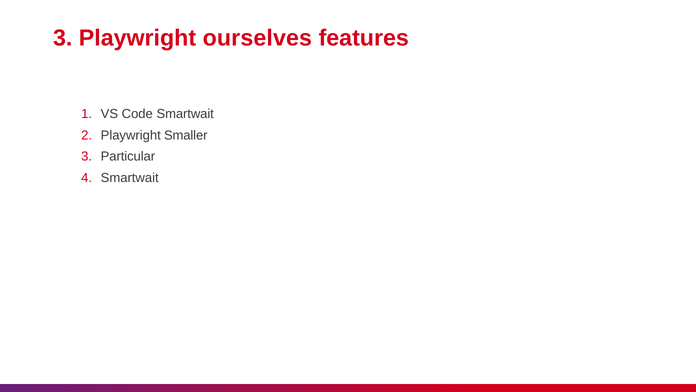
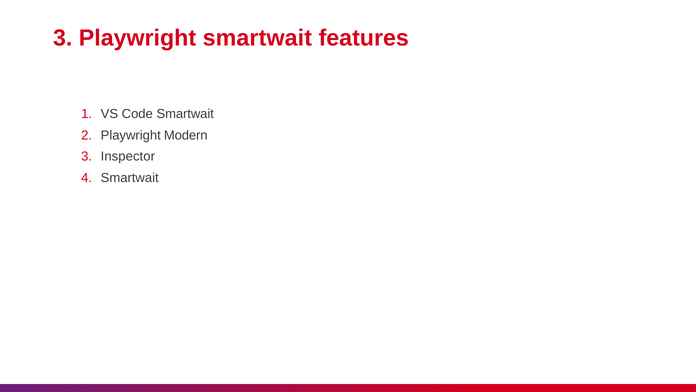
Playwright ourselves: ourselves -> smartwait (257, 38)
Smaller: Smaller -> Modern (186, 135)
Particular: Particular -> Inspector (128, 156)
